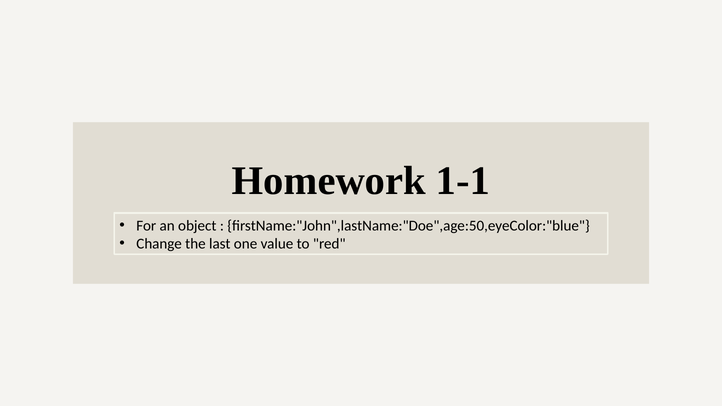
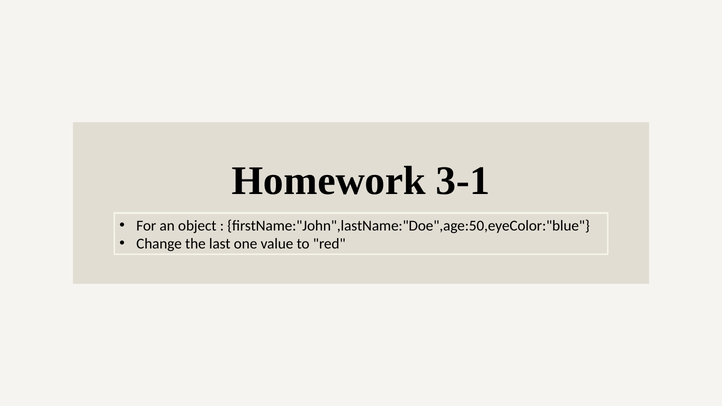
1-1: 1-1 -> 3-1 (463, 181)
